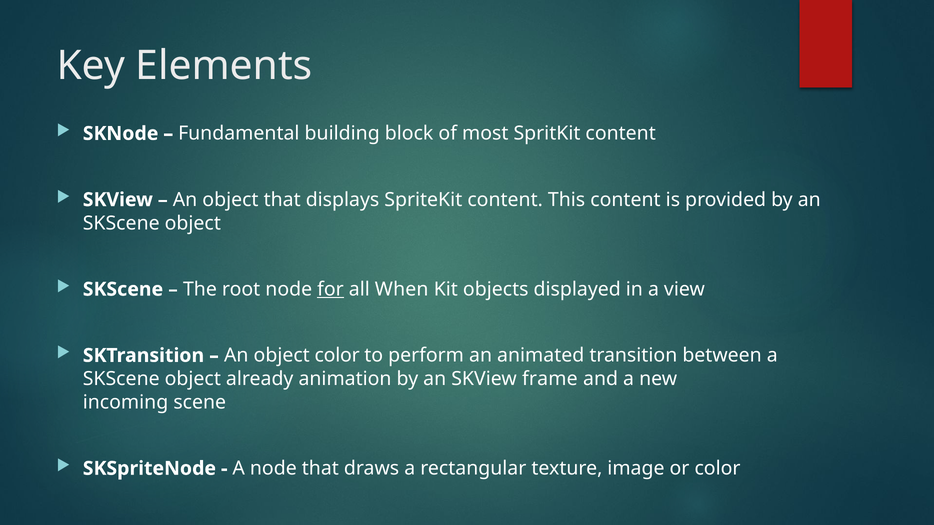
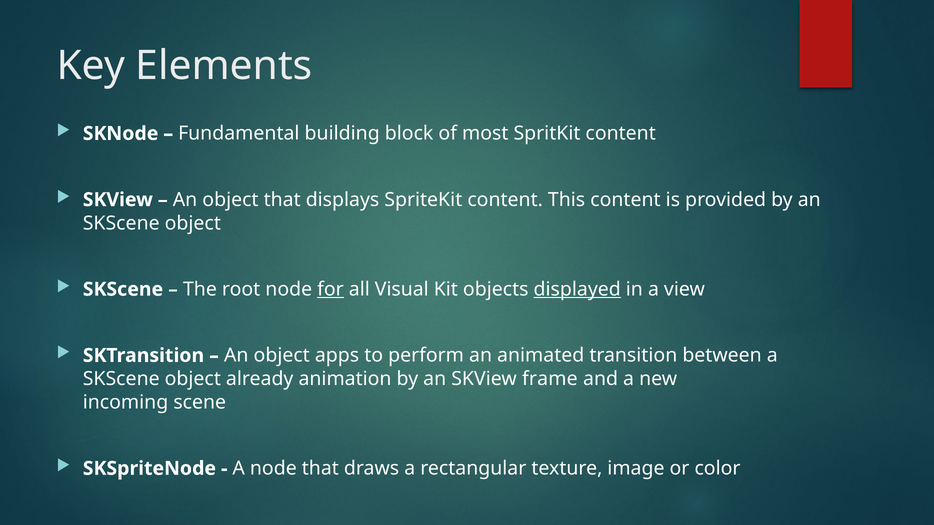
When: When -> Visual (402, 289)
displayed underline: none -> present (577, 289)
object color: color -> apps (337, 356)
